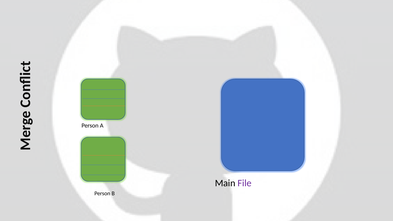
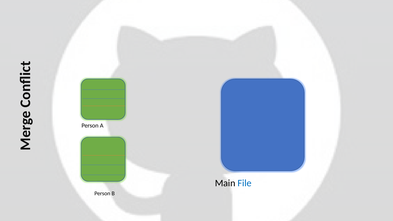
File colour: purple -> blue (245, 183)
